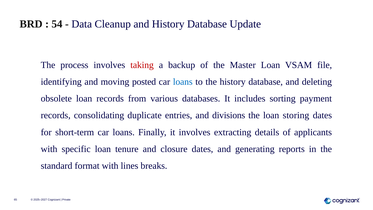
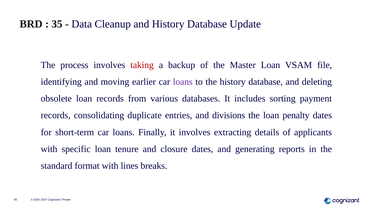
54: 54 -> 35 (57, 24)
posted: posted -> earlier (144, 82)
loans colour: blue -> purple (183, 82)
storing: storing -> penalty (296, 115)
